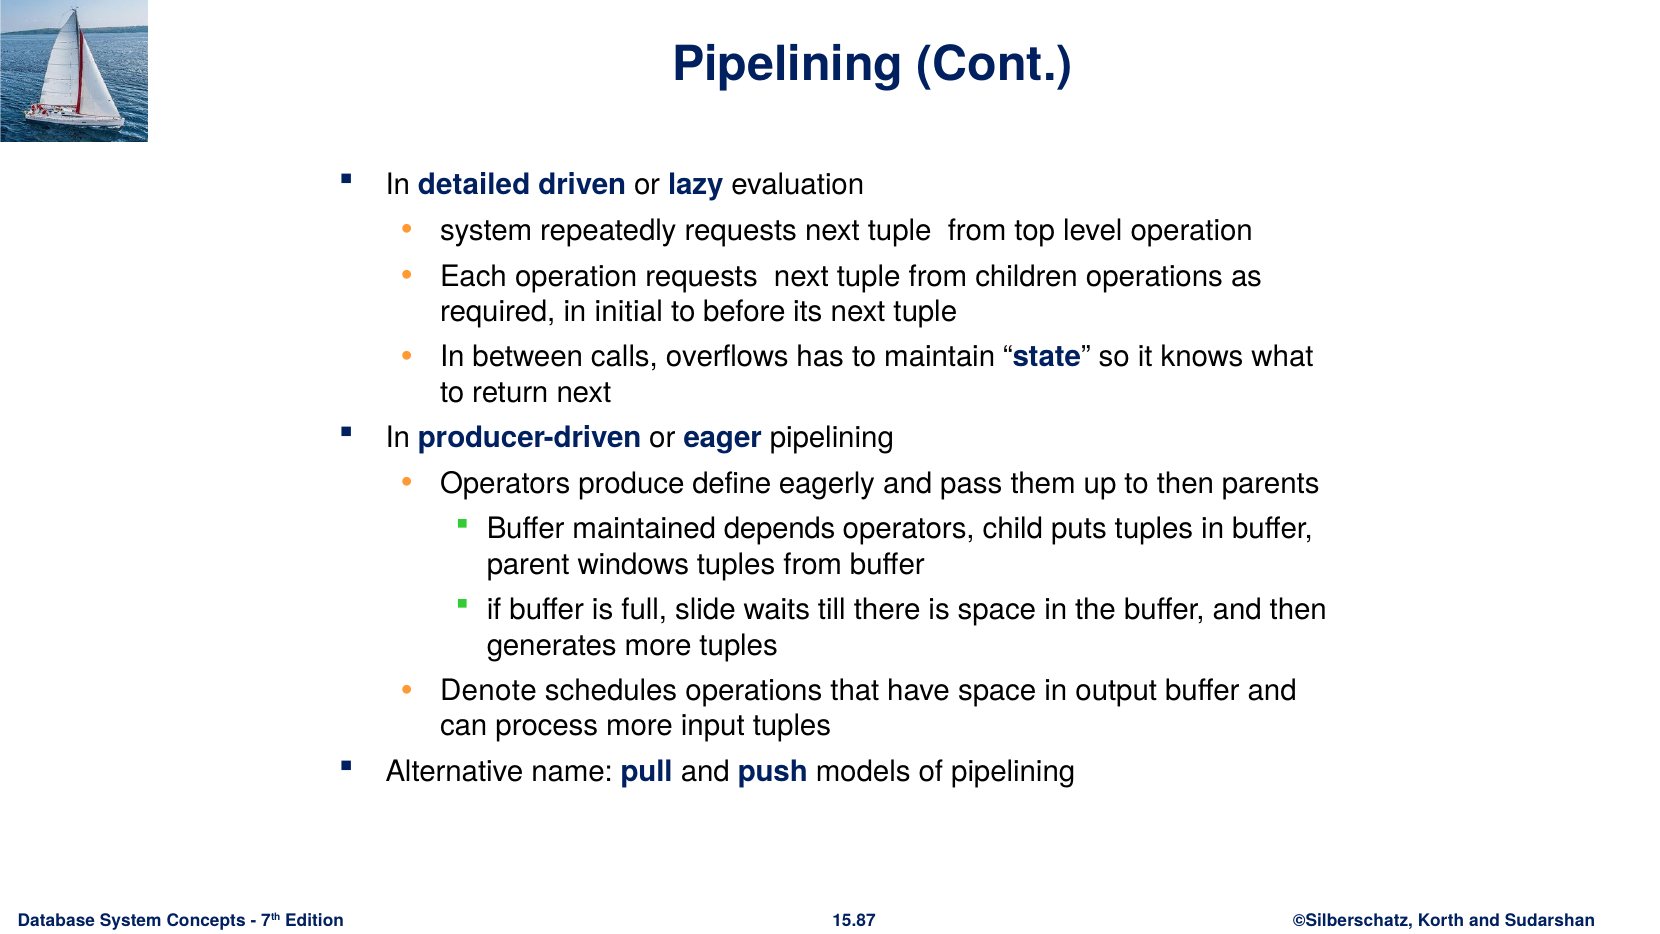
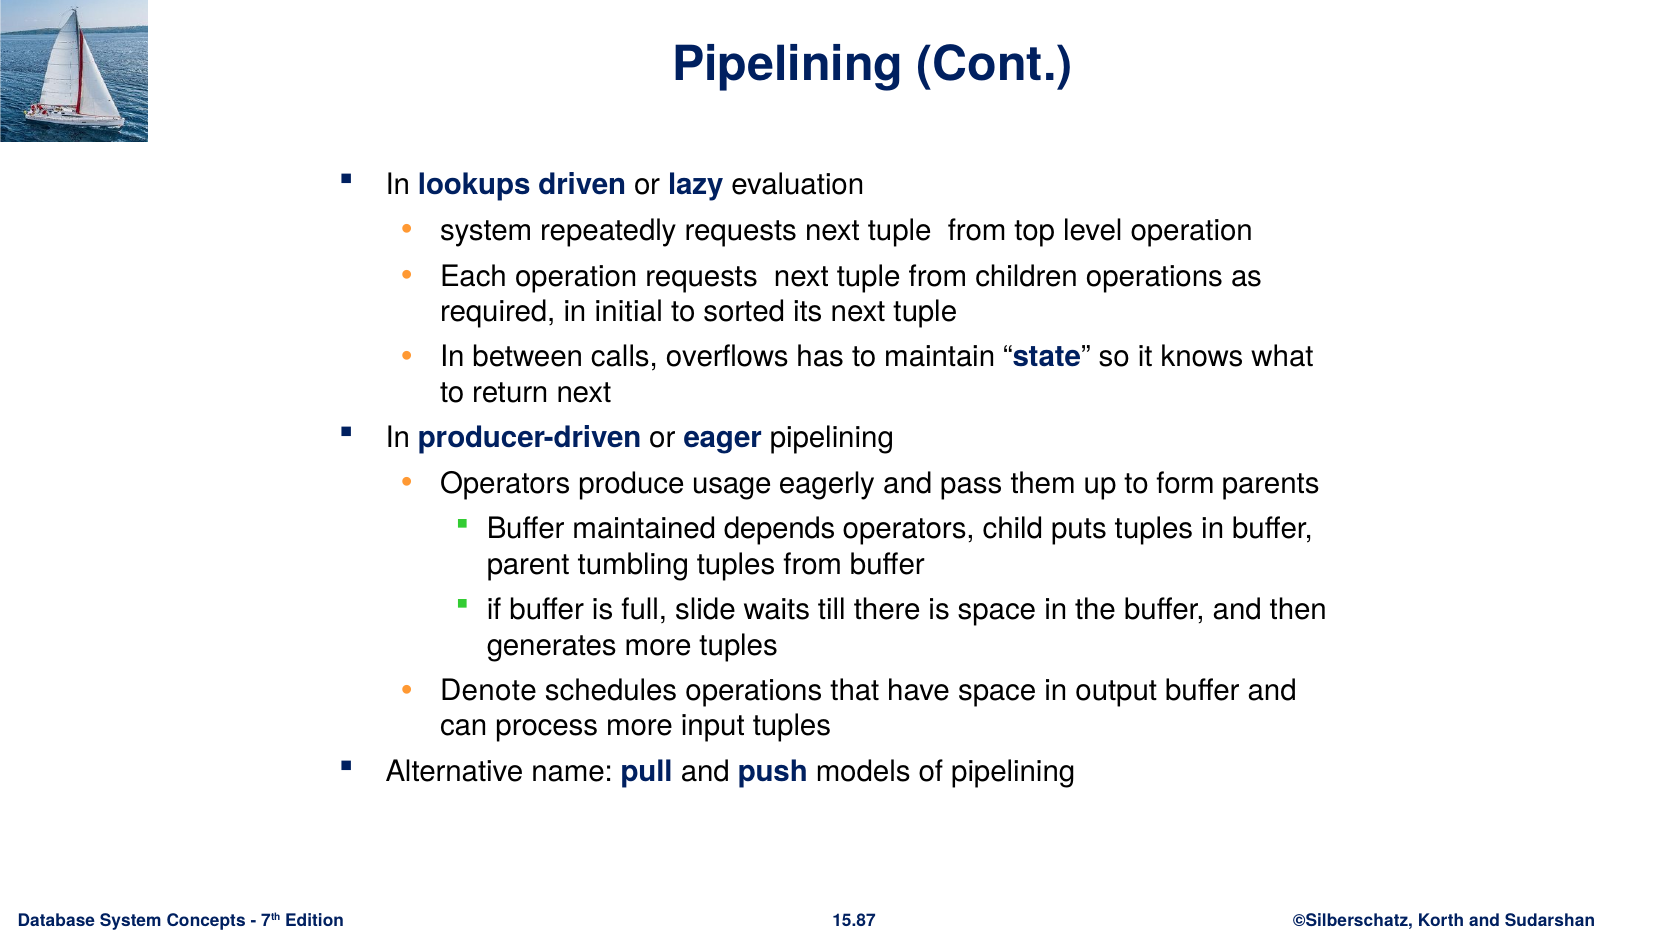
detailed: detailed -> lookups (474, 185)
before: before -> sorted (744, 312)
define: define -> usage (732, 483)
to then: then -> form (1186, 483)
windows: windows -> tumbling (633, 564)
